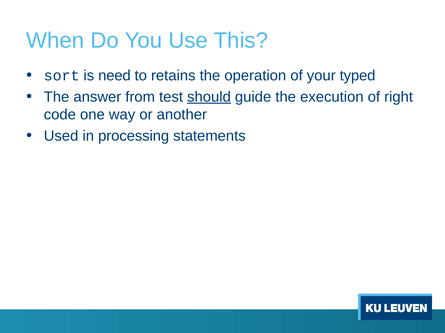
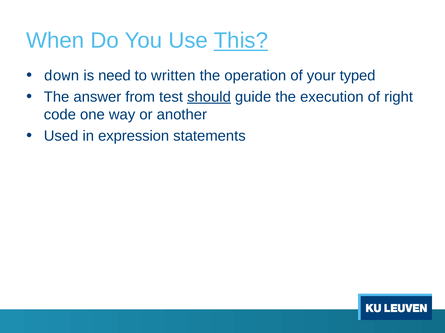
This underline: none -> present (241, 41)
sort: sort -> down (62, 76)
retains: retains -> written (173, 76)
processing: processing -> expression (134, 136)
